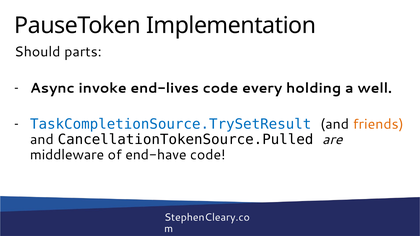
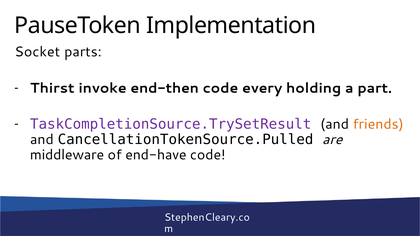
Should: Should -> Socket (37, 52)
Async: Async -> Thirst (52, 88)
end-lives: end-lives -> end-then (165, 88)
well: well -> part (375, 88)
TaskCompletionSource.TrySetResult colour: blue -> purple (171, 124)
